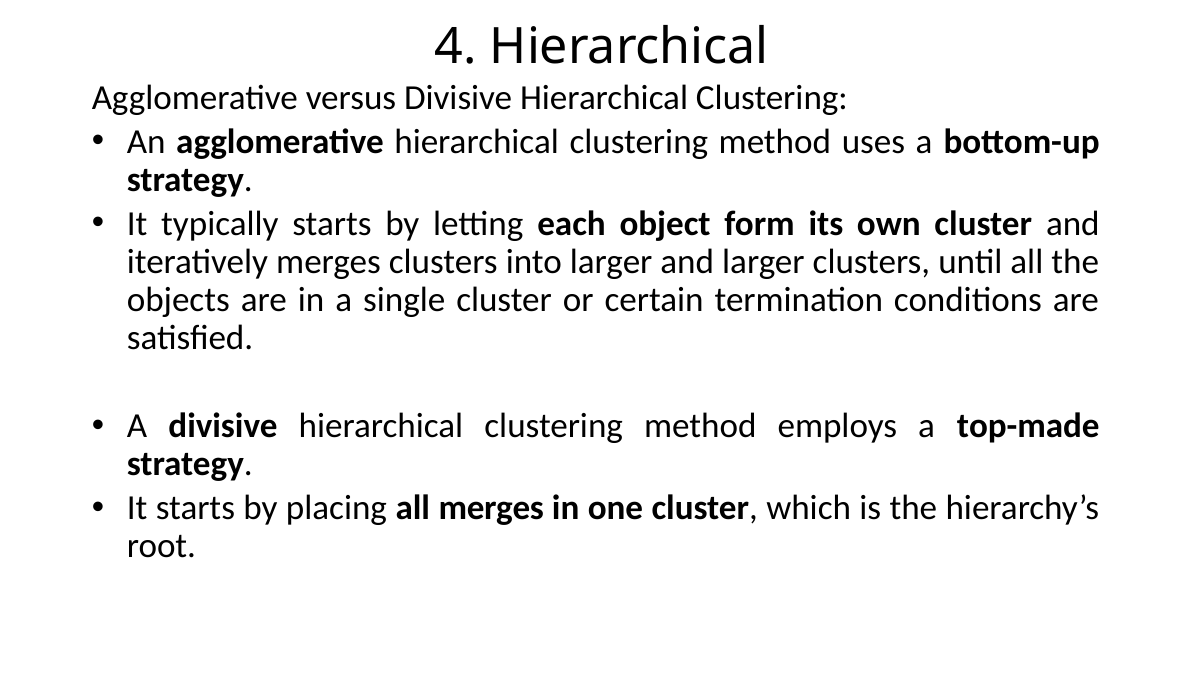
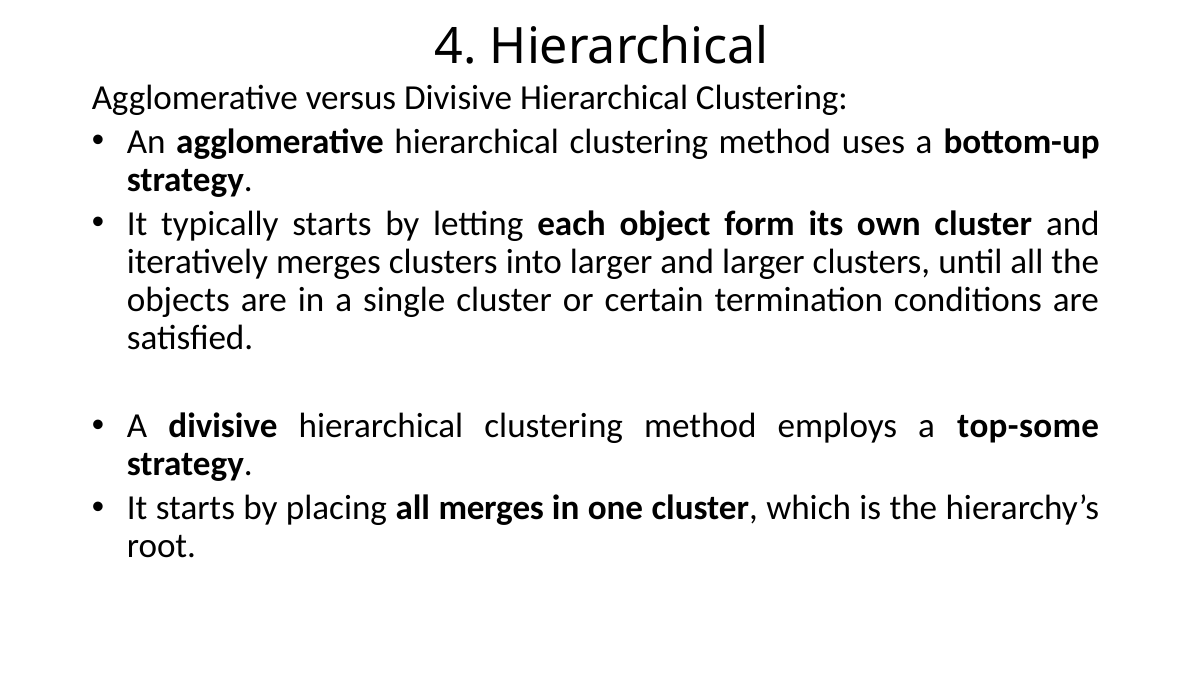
top-made: top-made -> top-some (1028, 426)
